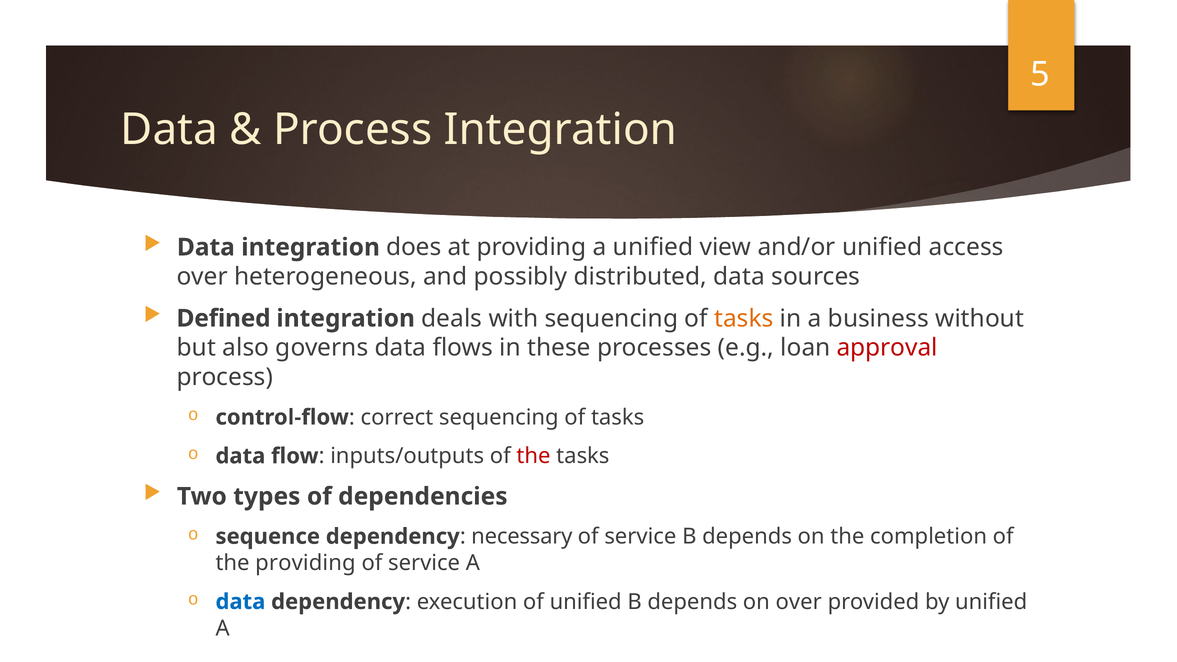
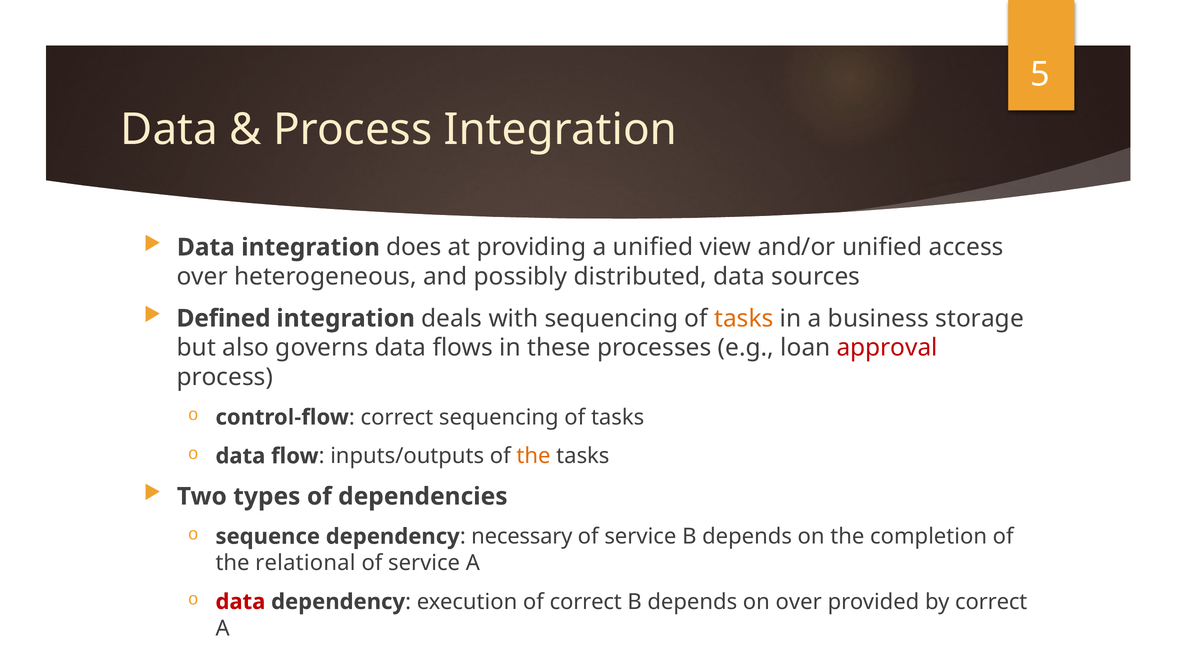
without: without -> storage (980, 318)
the colour: red -> orange (534, 456)
the providing: providing -> relational (305, 563)
data colour: blue -> red (240, 602)
of unified: unified -> correct (586, 602)
by unified: unified -> correct (991, 602)
